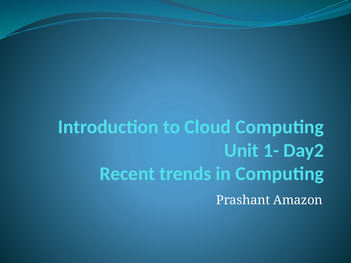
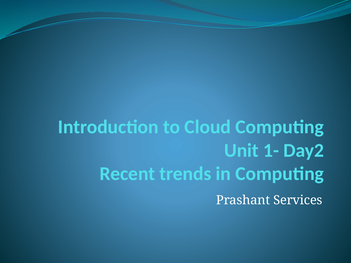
Amazon: Amazon -> Services (298, 200)
